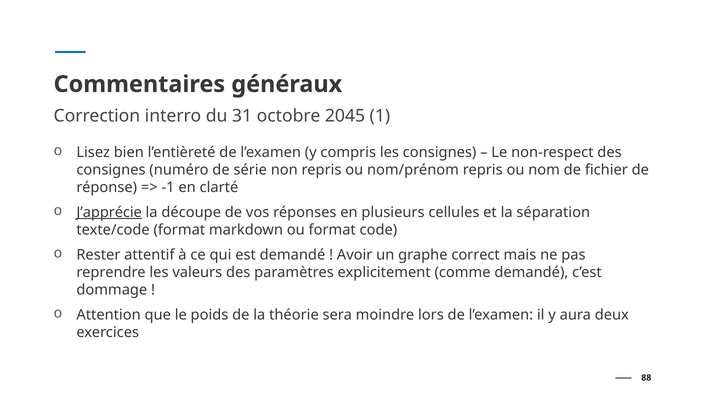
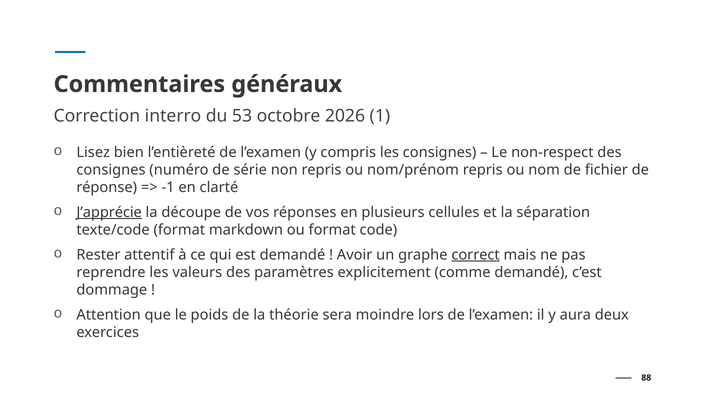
31: 31 -> 53 (242, 116)
2045: 2045 -> 2026 (345, 116)
correct underline: none -> present (476, 255)
